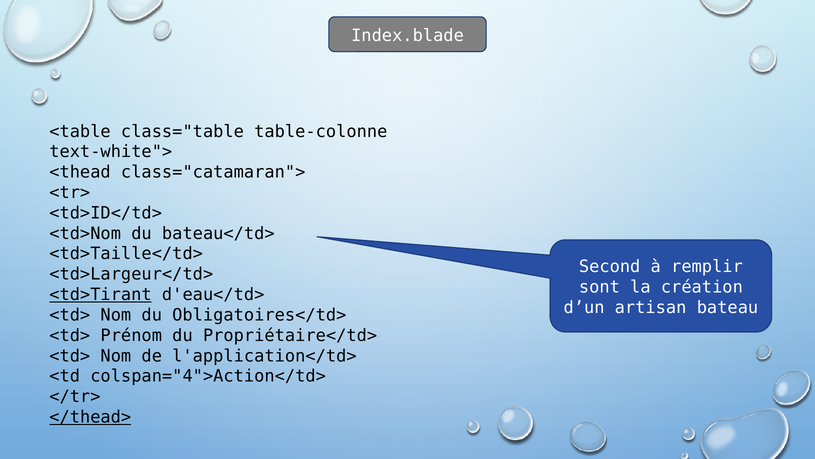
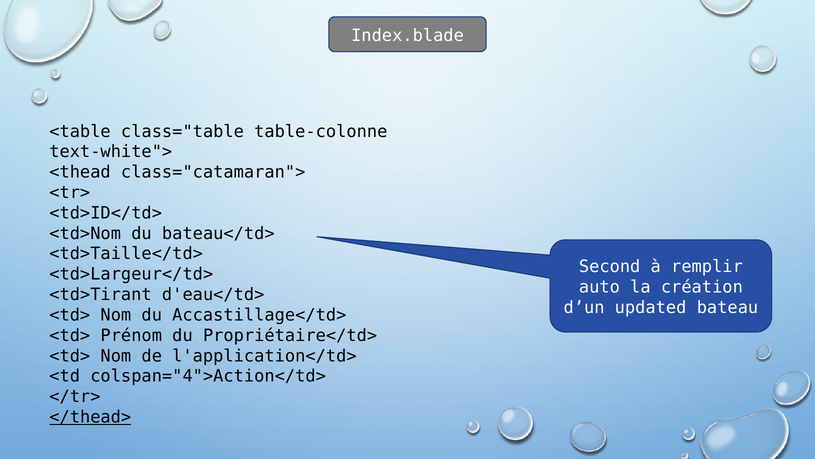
sont: sont -> auto (599, 287)
<td>Tirant underline: present -> none (100, 294)
artisan: artisan -> updated (651, 307)
Obligatoires</td>: Obligatoires</td> -> Accastillage</td> (259, 315)
